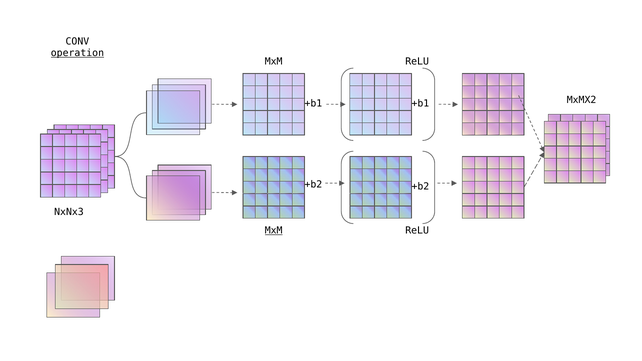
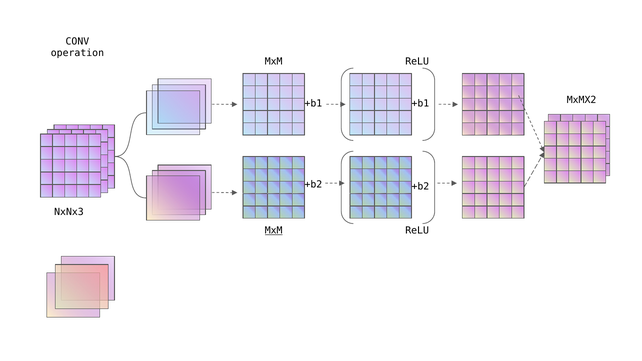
operation underline: present -> none (77, 53)
